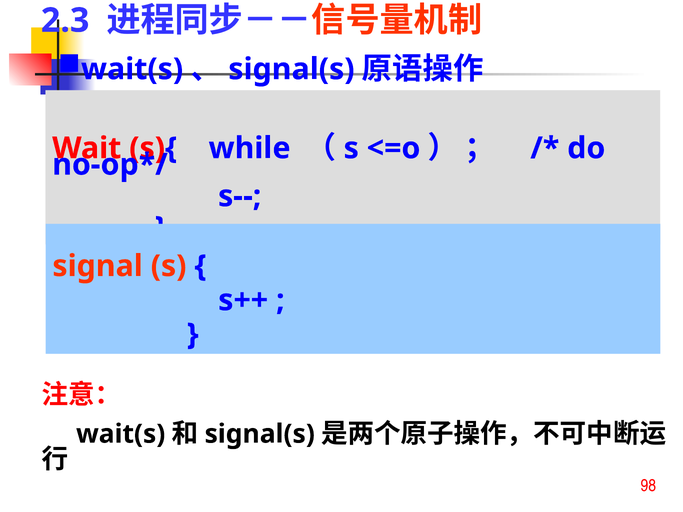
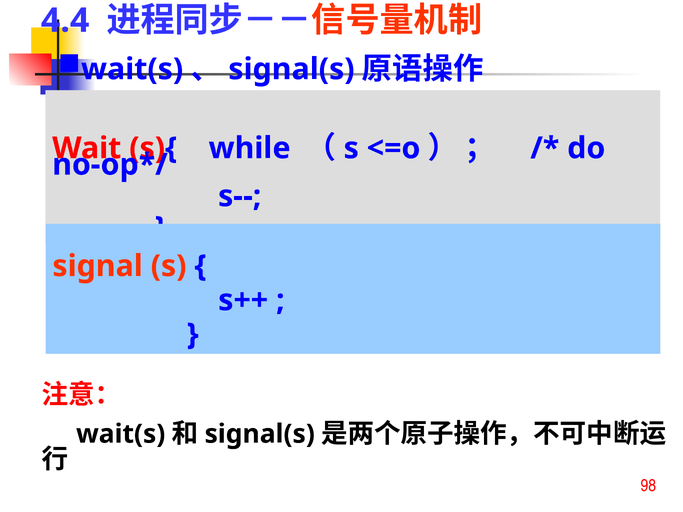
2.3: 2.3 -> 4.4 (65, 21)
